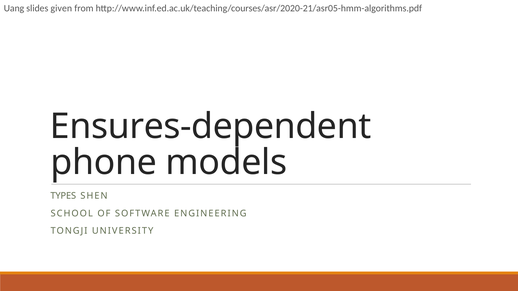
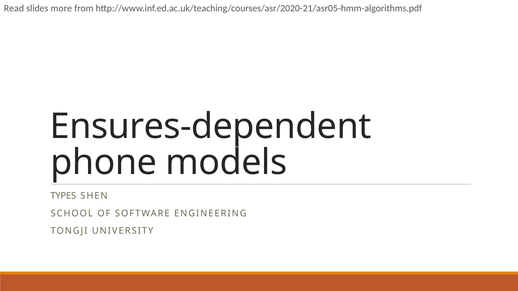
Uang: Uang -> Read (14, 8)
given: given -> more (61, 8)
